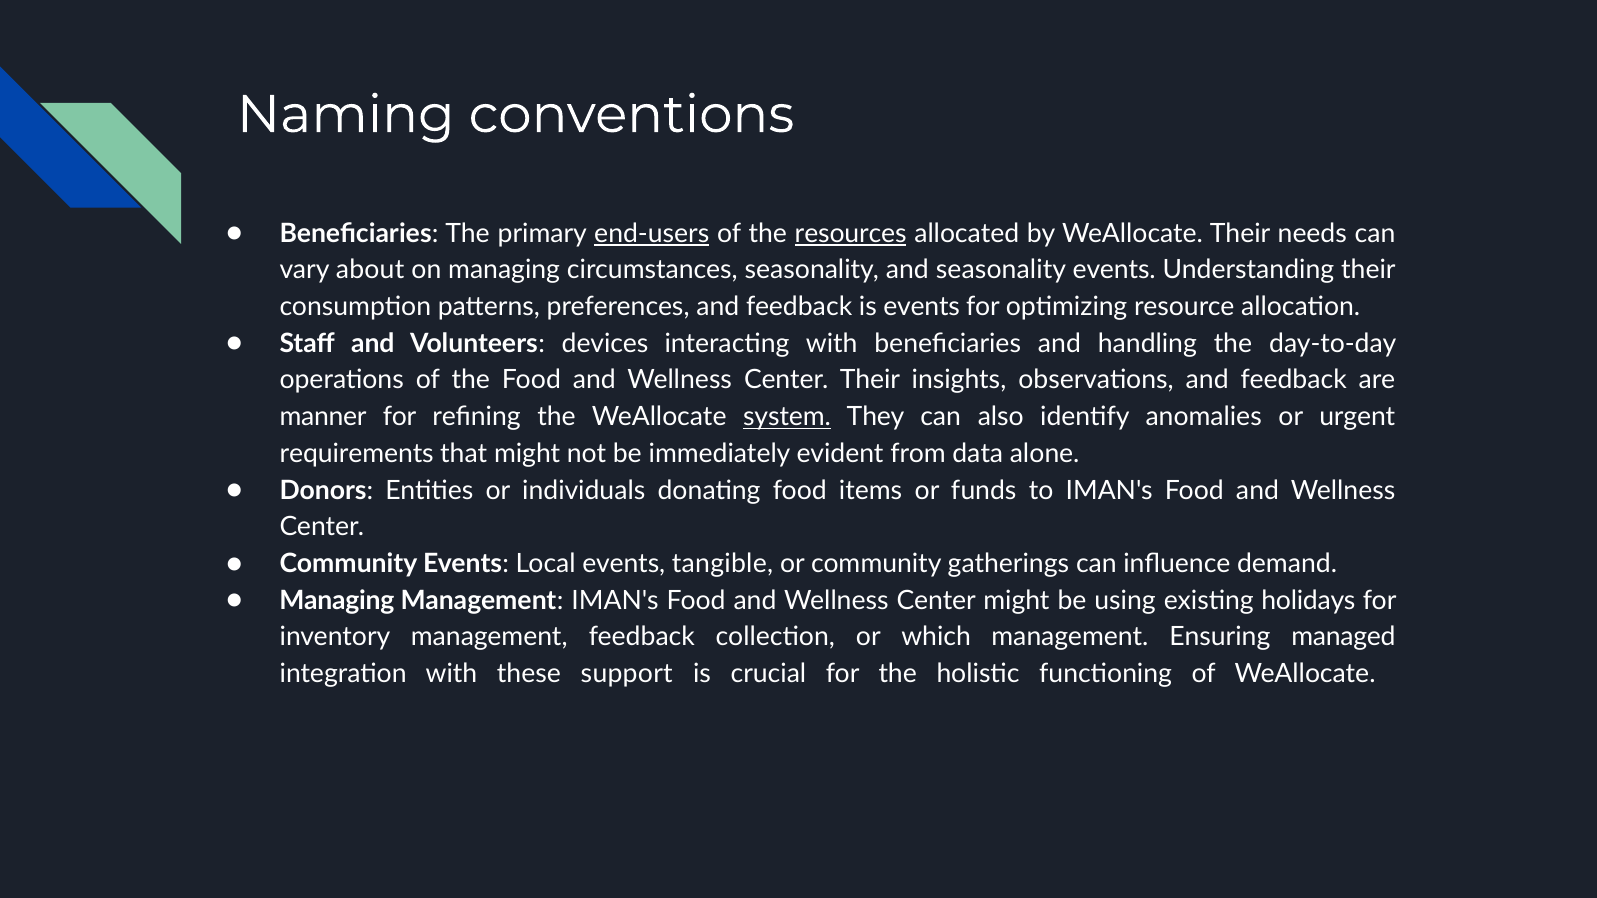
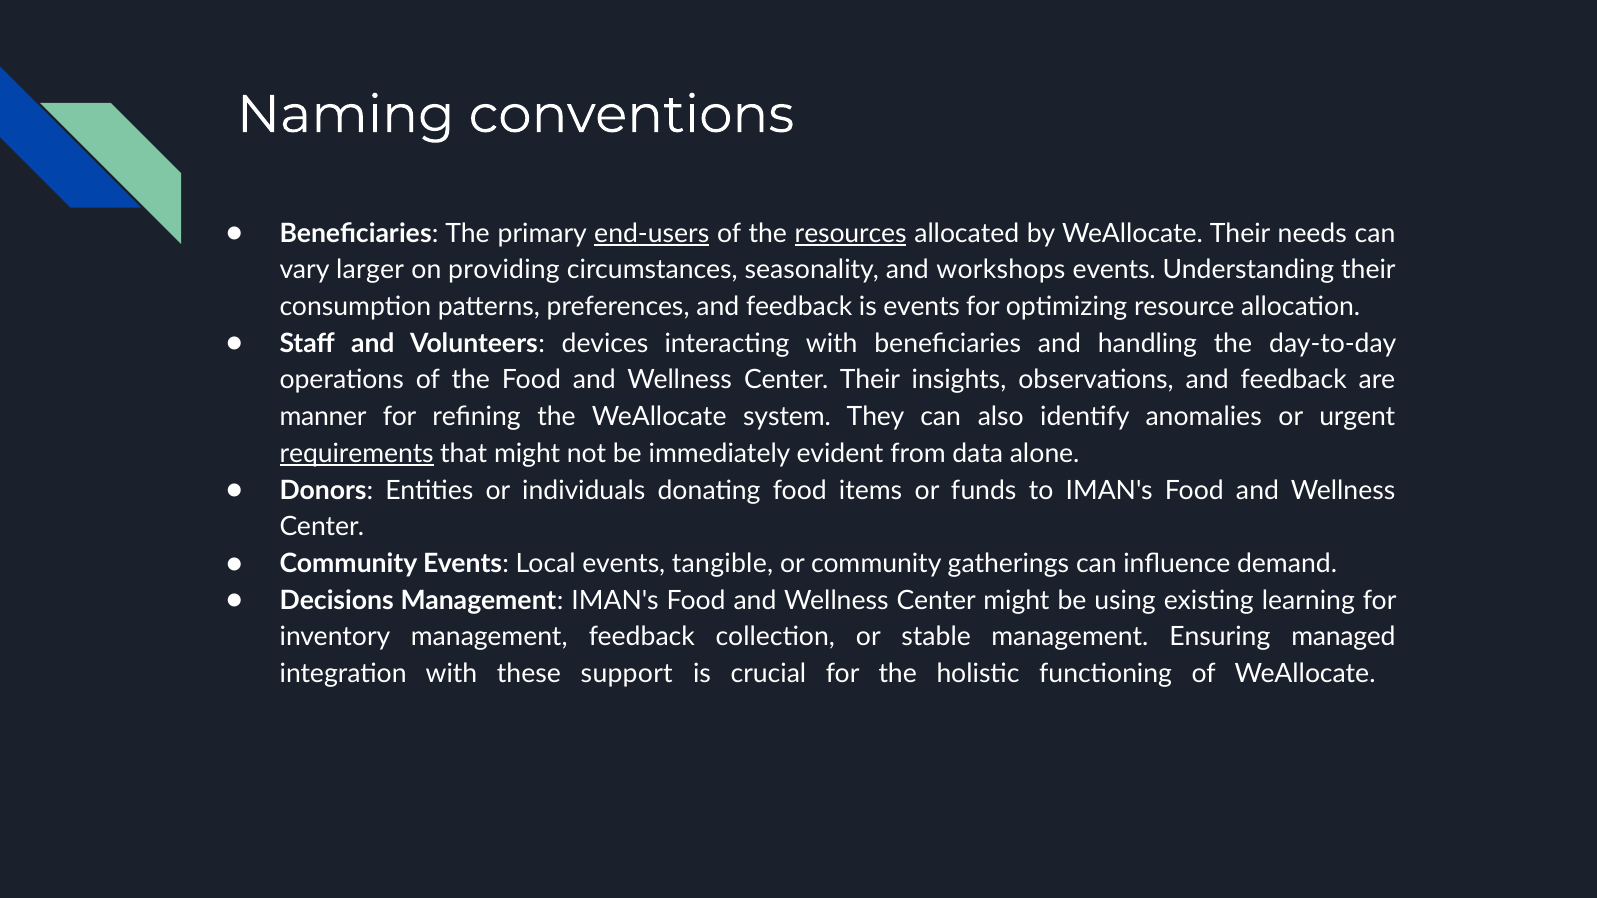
about: about -> larger (370, 270)
on managing: managing -> providing (504, 270)
and seasonality: seasonality -> workshops (1001, 270)
system underline: present -> none (787, 417)
requirements underline: none -> present (357, 454)
Managing: Managing -> Decisions (337, 601)
holidays: holidays -> learning (1308, 601)
which: which -> stable (936, 637)
